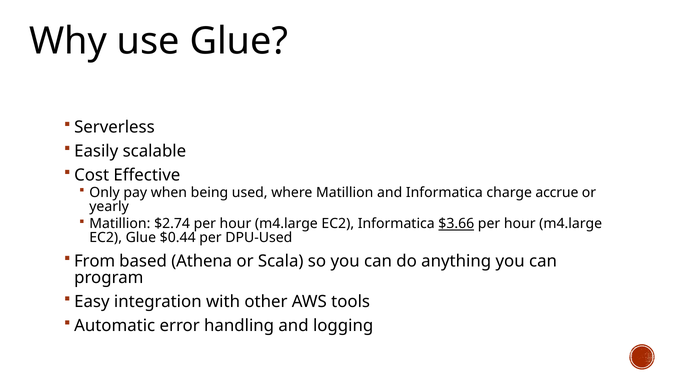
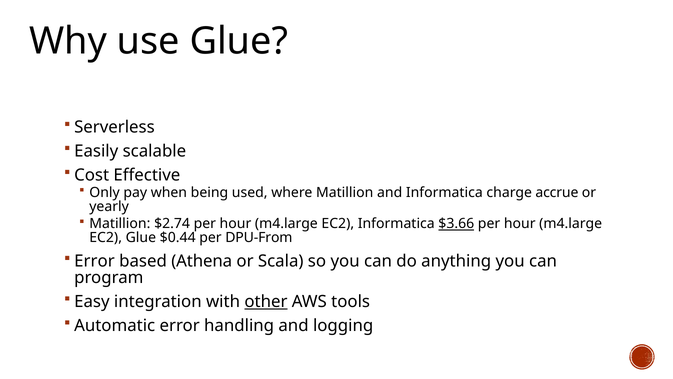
DPU-Used: DPU-Used -> DPU-From (259, 237)
From: From -> Error (94, 261)
other underline: none -> present (266, 301)
